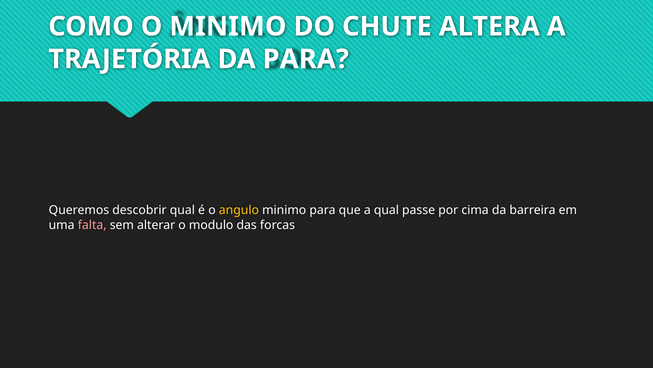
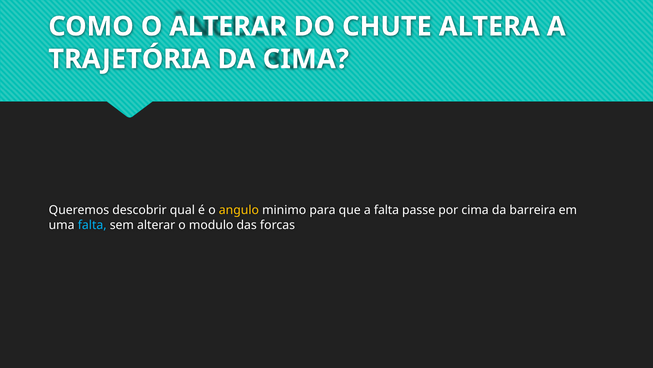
O MINIMO: MINIMO -> ALTERAR (228, 26)
DA PARA: PARA -> CIMA (306, 59)
a qual: qual -> falta (386, 210)
falta colour: pink -> light blue (92, 225)
